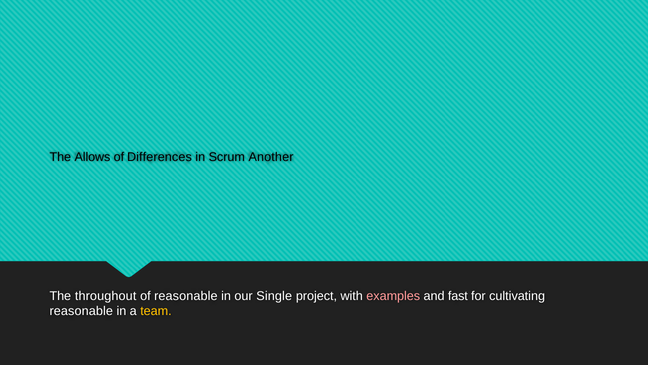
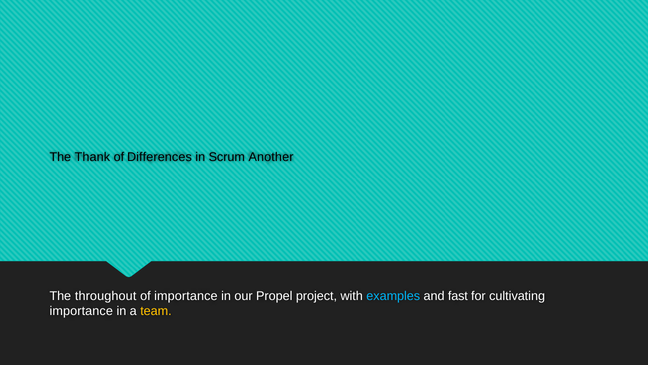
Allows: Allows -> Thank (92, 157)
of reasonable: reasonable -> importance (186, 296)
Single: Single -> Propel (274, 296)
examples colour: pink -> light blue (393, 296)
reasonable: reasonable -> importance (81, 311)
